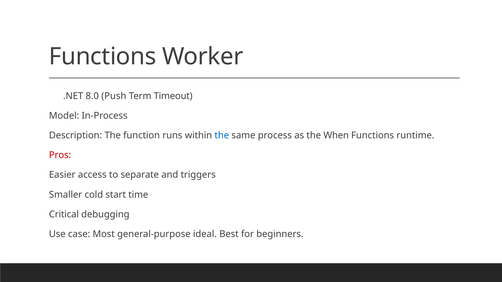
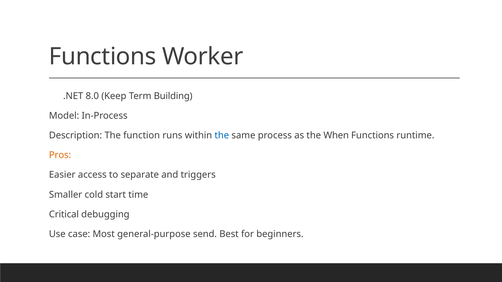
Push: Push -> Keep (114, 96)
Timeout: Timeout -> Building (173, 96)
Pros colour: red -> orange (60, 155)
ideal: ideal -> send (205, 234)
